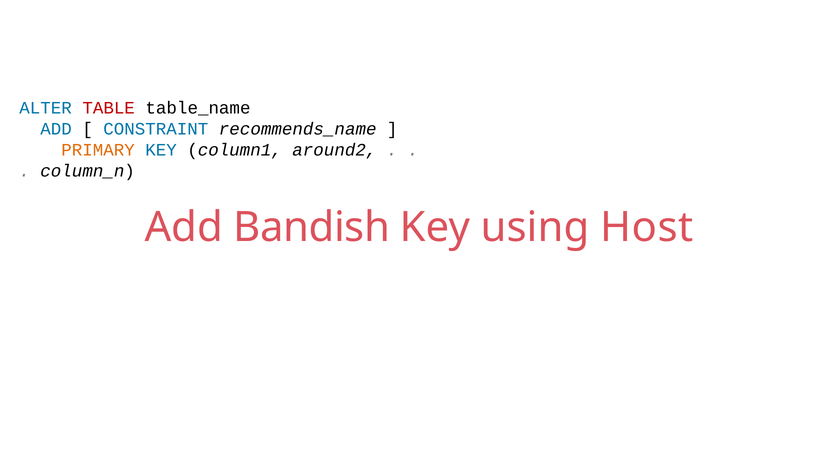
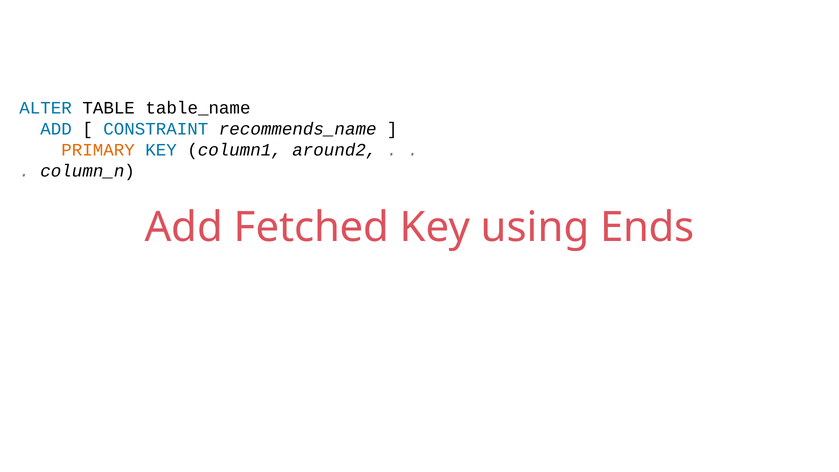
TABLE colour: red -> black (109, 108)
Bandish: Bandish -> Fetched (312, 228)
Host: Host -> Ends (647, 228)
